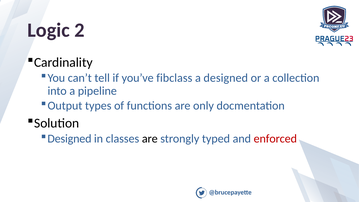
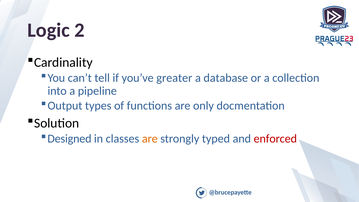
fibclass: fibclass -> greater (174, 78)
a designed: designed -> database (226, 78)
are colour: black -> orange (150, 139)
